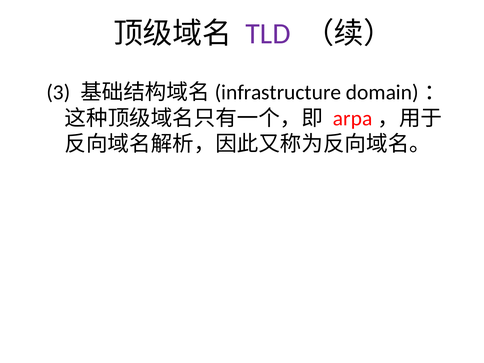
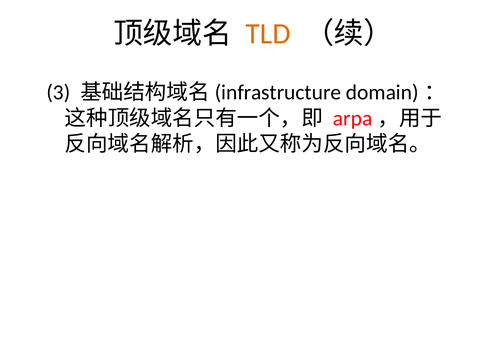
TLD colour: purple -> orange (268, 34)
